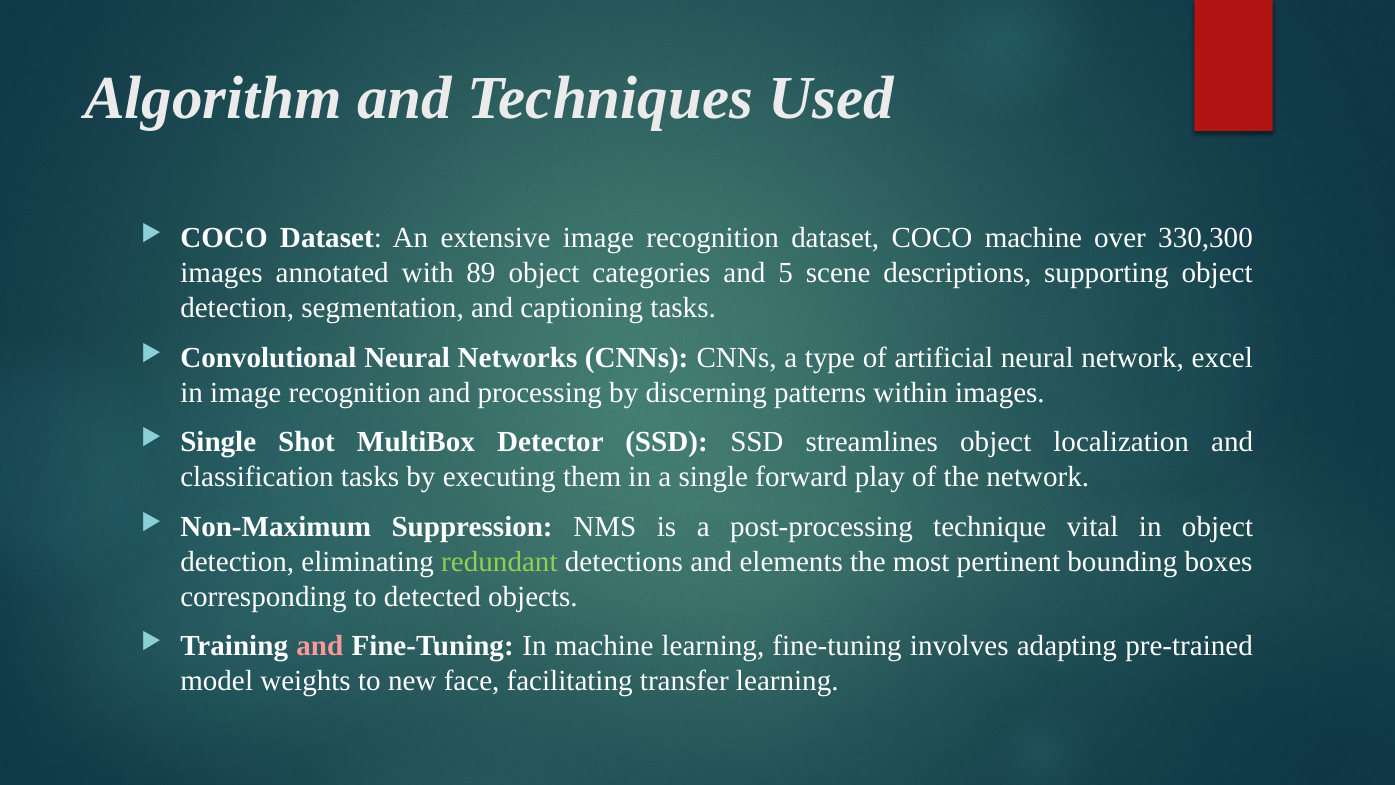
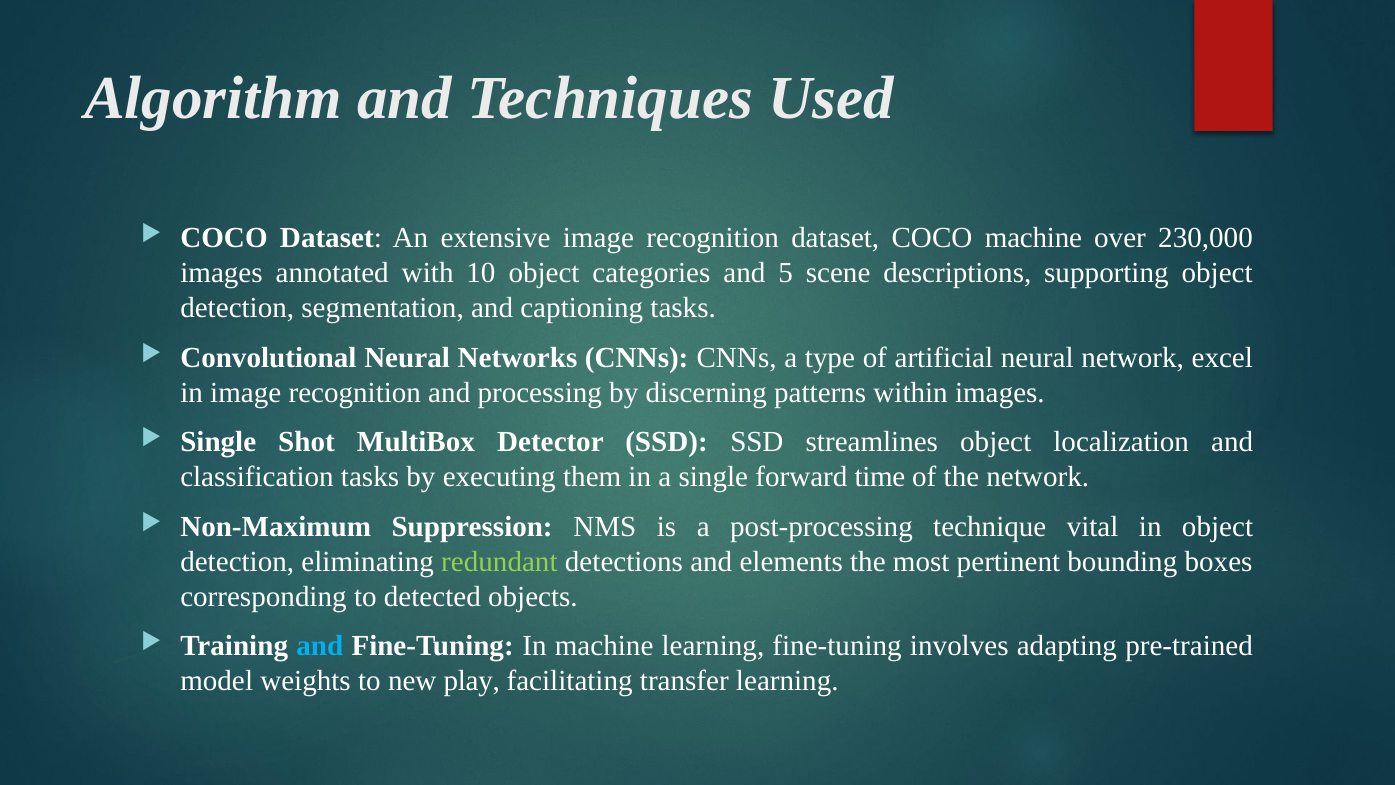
330,300: 330,300 -> 230,000 (1206, 238)
89: 89 -> 10 (481, 273)
play: play -> time (880, 477)
and colour: pink -> light blue (320, 646)
face: face -> play (472, 681)
